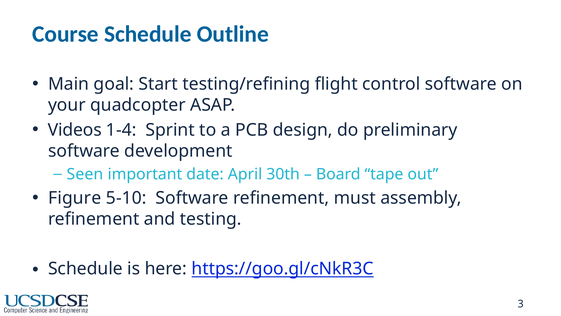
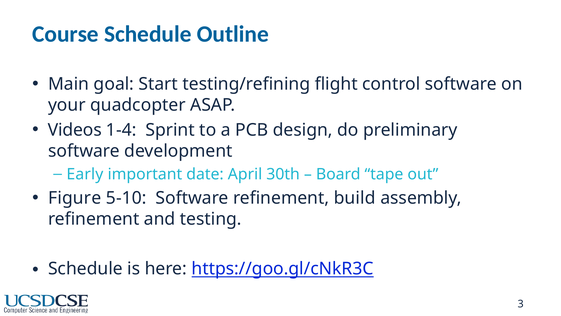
Seen: Seen -> Early (85, 174)
must: must -> build (355, 198)
